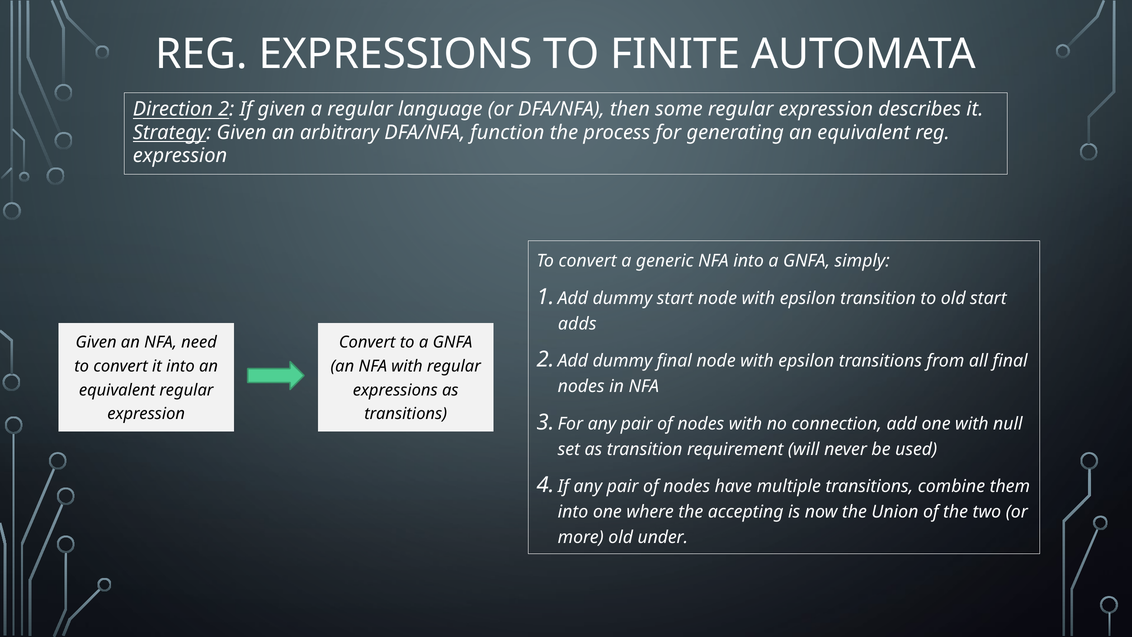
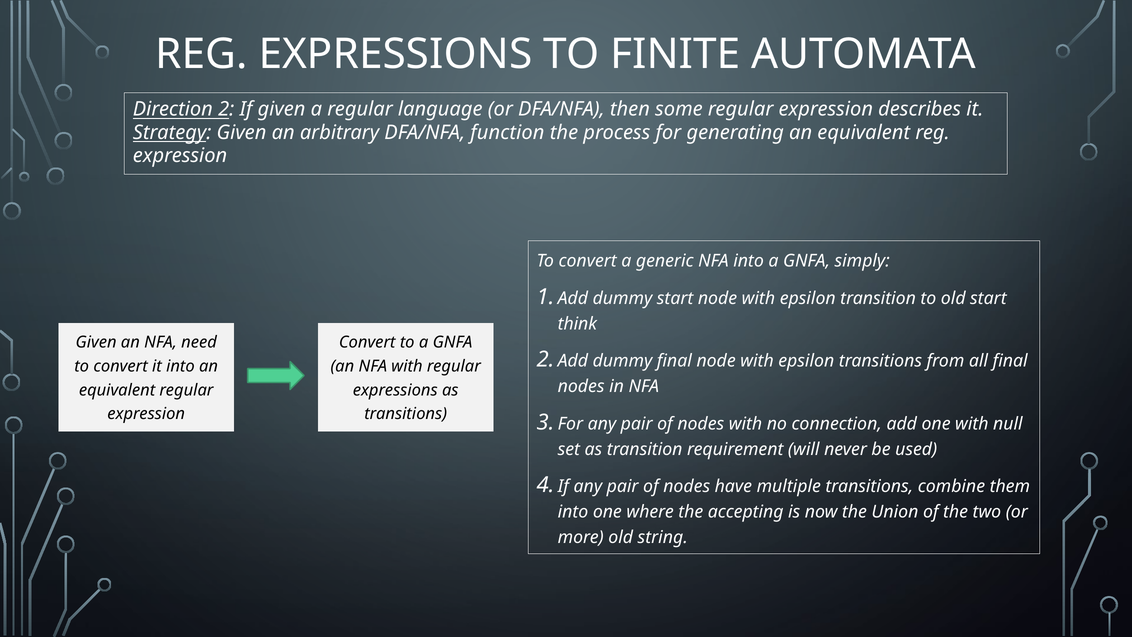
adds: adds -> think (577, 324)
under: under -> string (663, 537)
